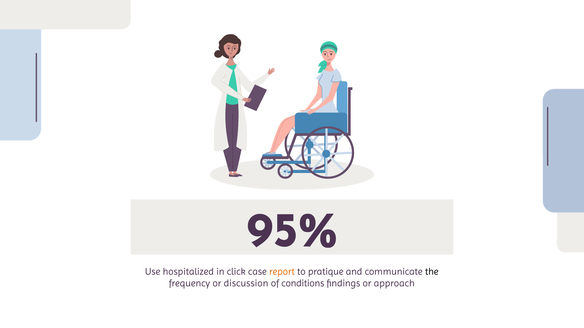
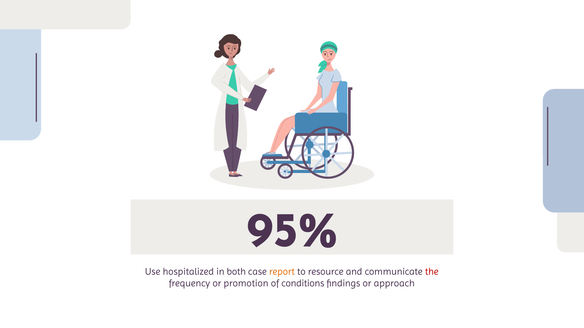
click: click -> both (236, 272)
pratique: pratique -> resource (326, 272)
the colour: black -> red (432, 272)
discussion: discussion -> promotion (246, 284)
